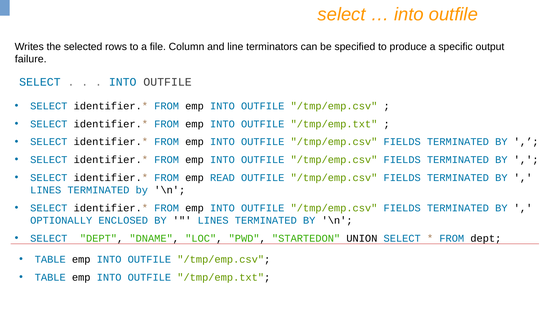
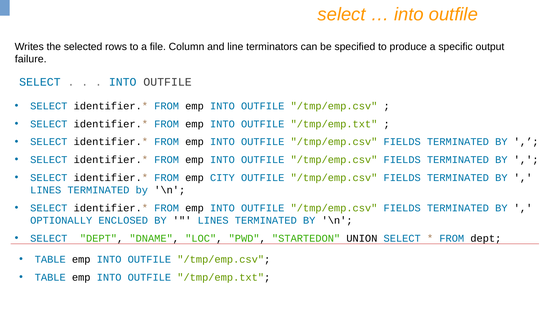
READ: READ -> CITY (222, 178)
